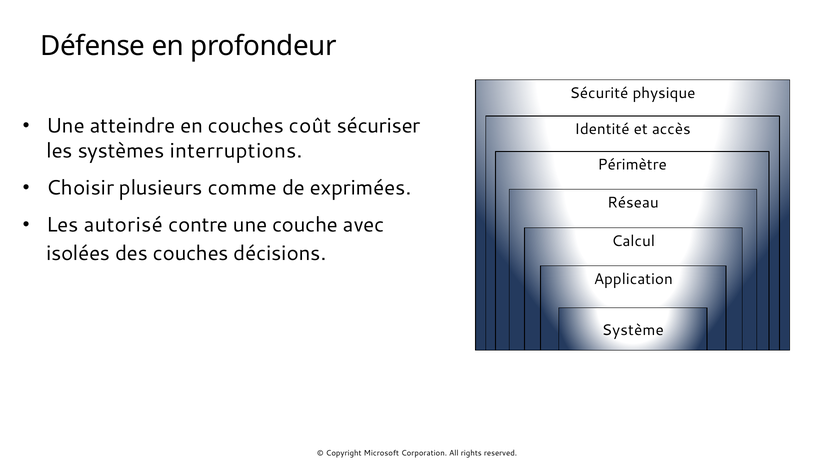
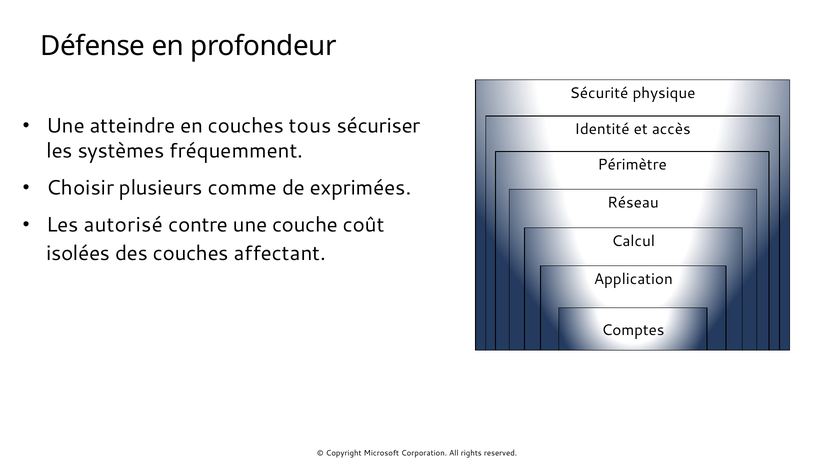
coût: coût -> tous (310, 126)
interruptions: interruptions -> fréquemment (236, 151)
avec: avec -> coût (364, 225)
décisions: décisions -> affectant (280, 254)
Système: Système -> Comptes (633, 330)
